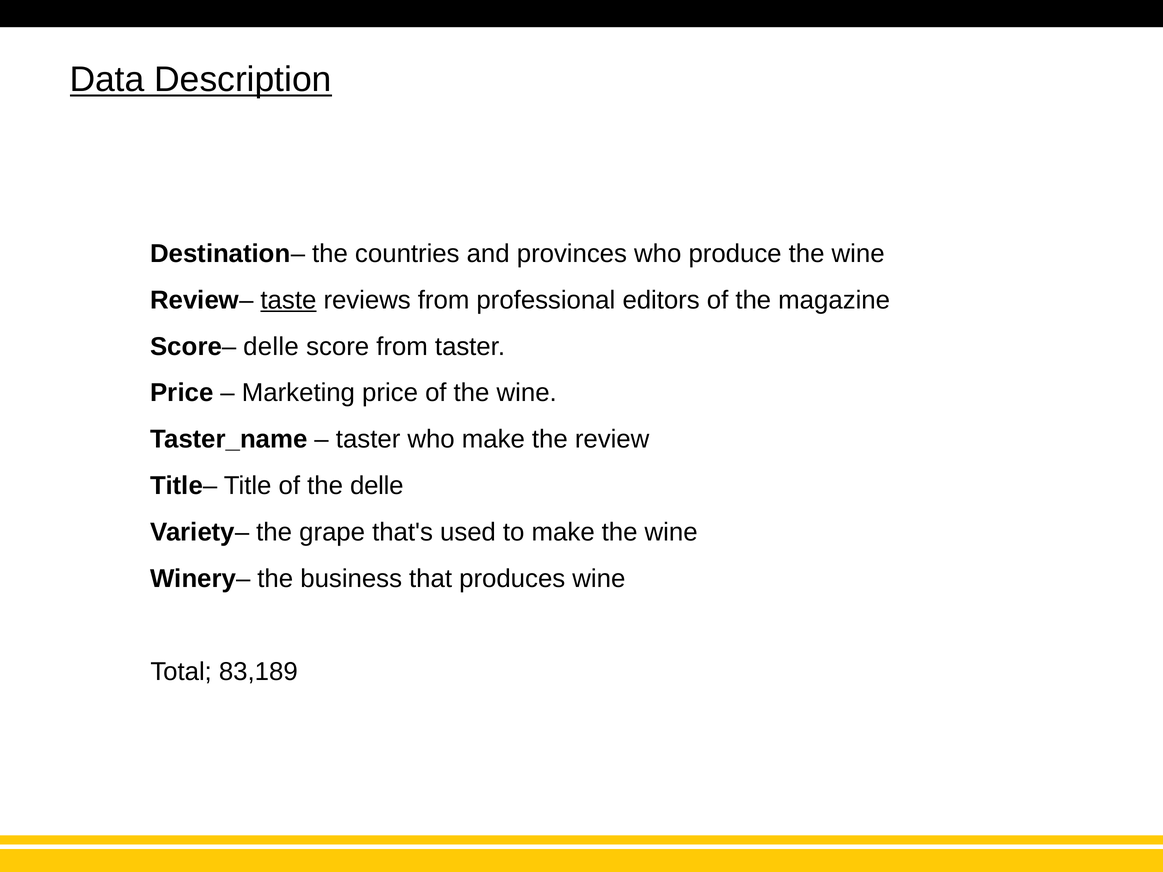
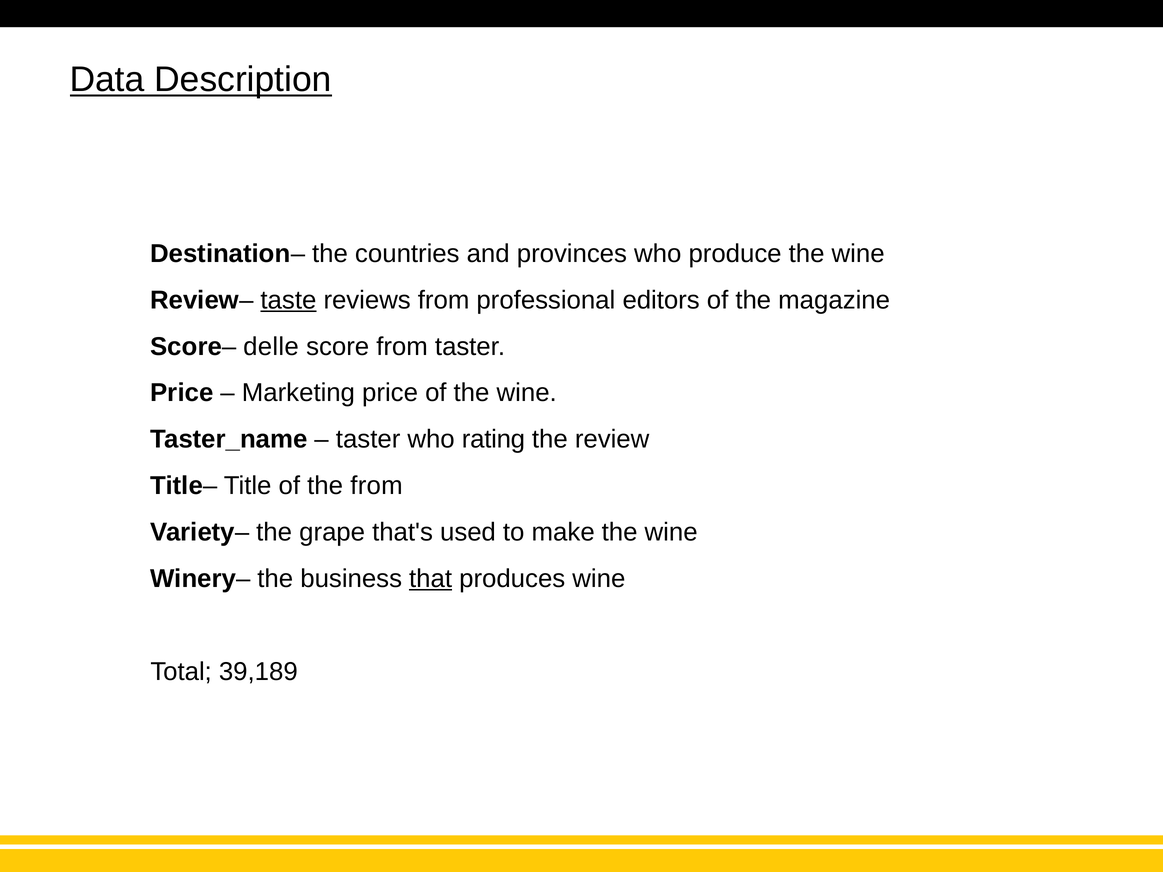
who make: make -> rating (493, 440)
the delle: delle -> from (377, 486)
that underline: none -> present (431, 579)
83,189: 83,189 -> 39,189 (258, 672)
